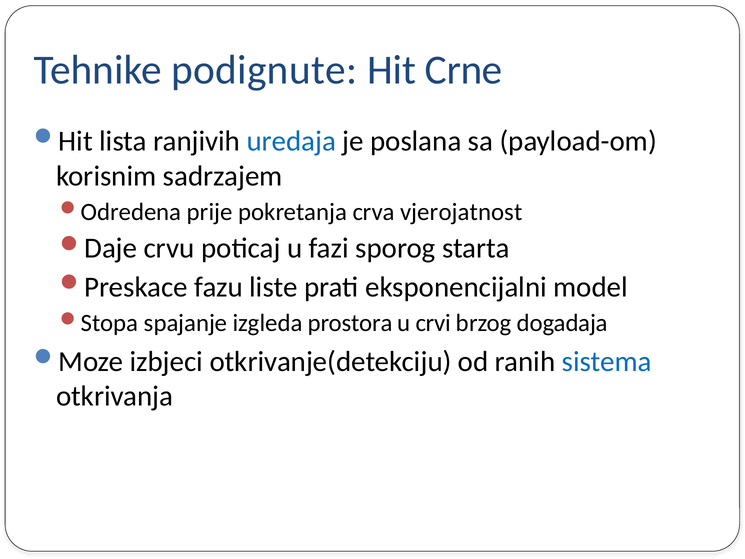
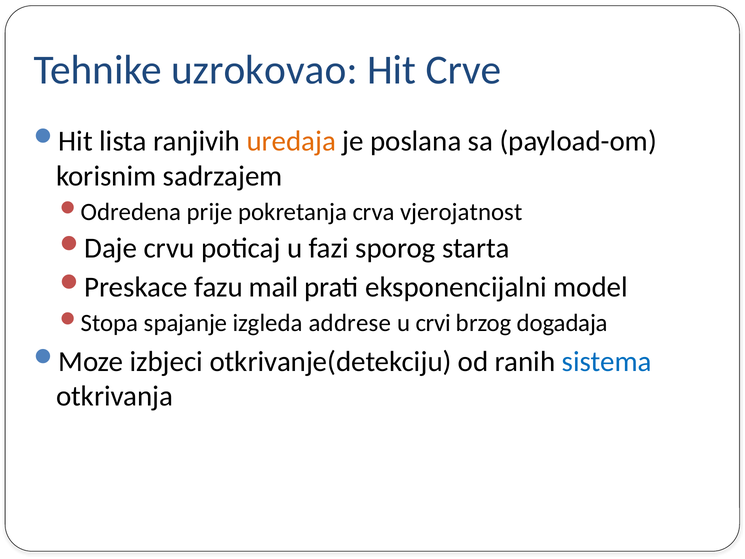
podignute: podignute -> uzrokovao (264, 70)
Crne: Crne -> Crve (463, 70)
uredaja colour: blue -> orange (291, 141)
liste: liste -> mail (274, 287)
prostora: prostora -> addrese (350, 323)
